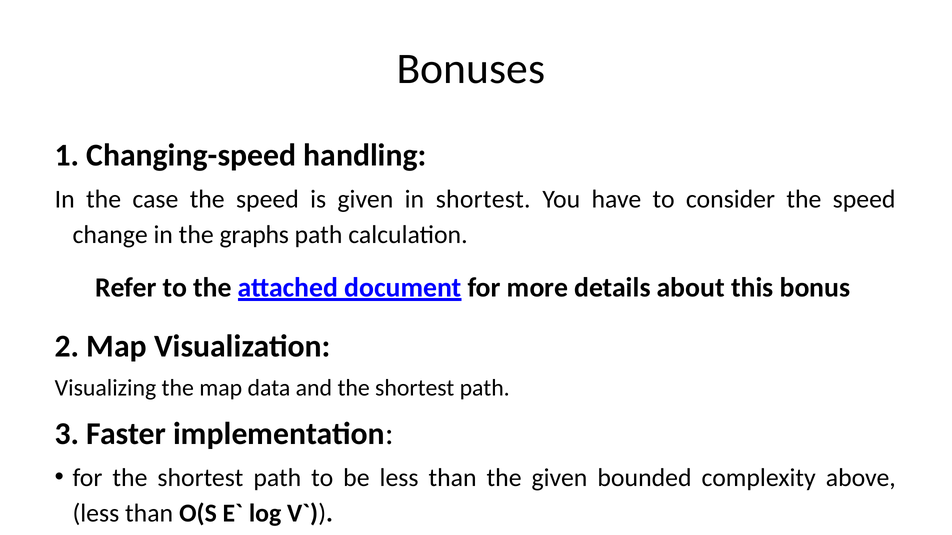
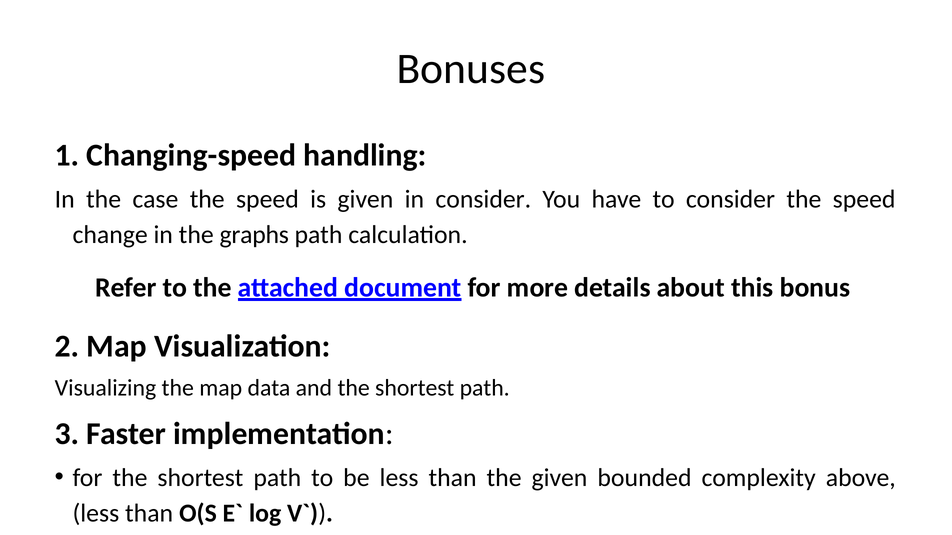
in shortest: shortest -> consider (483, 199)
